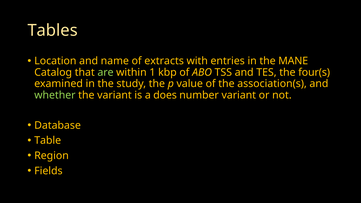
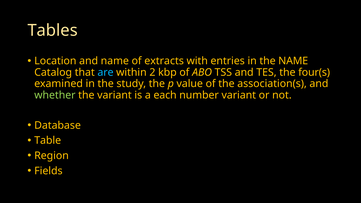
the MANE: MANE -> NAME (293, 61)
are colour: light green -> light blue (106, 72)
1: 1 -> 2 (152, 72)
does: does -> each (165, 95)
